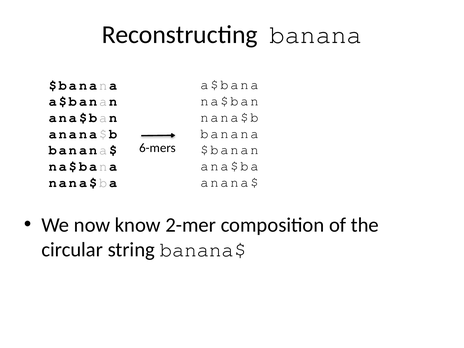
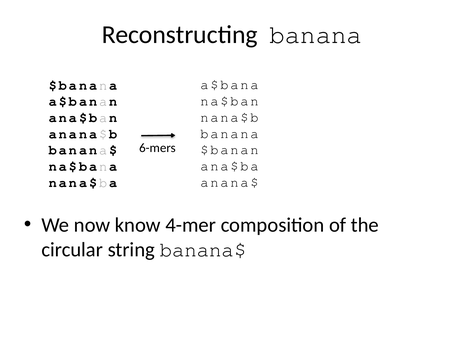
2-mer: 2-mer -> 4-mer (191, 225)
